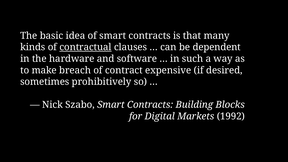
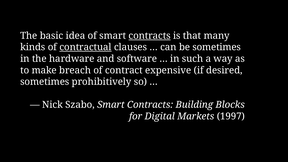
contracts underline: none -> present (150, 36)
be dependent: dependent -> sometimes (217, 47)
1992: 1992 -> 1997 (231, 116)
